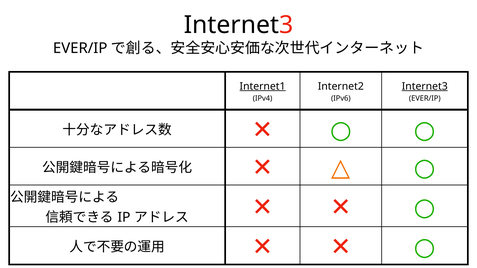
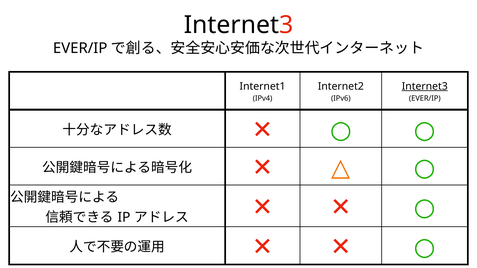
Internet1 underline: present -> none (263, 86)
